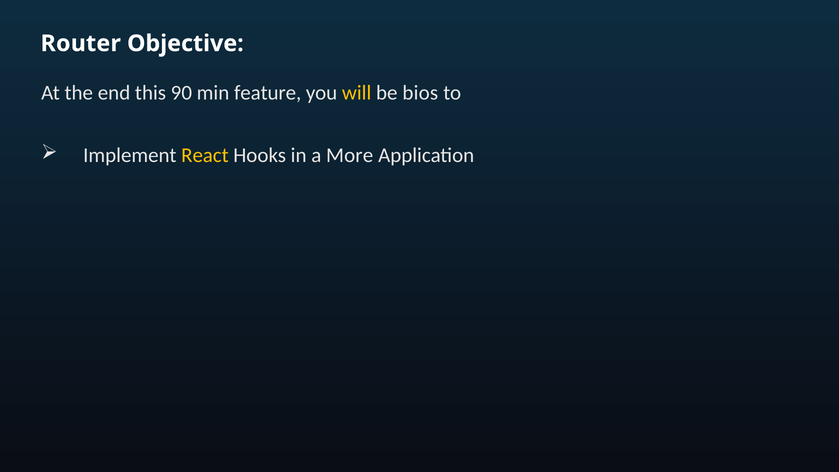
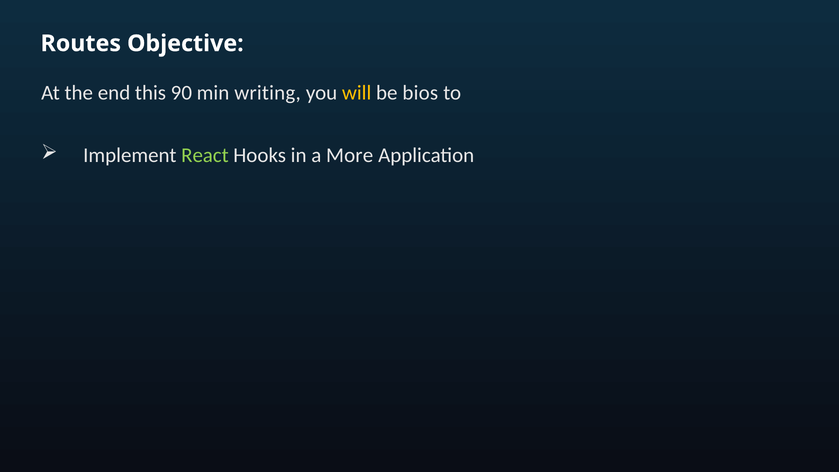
Router: Router -> Routes (81, 43)
feature: feature -> writing (267, 93)
React colour: yellow -> light green (205, 155)
